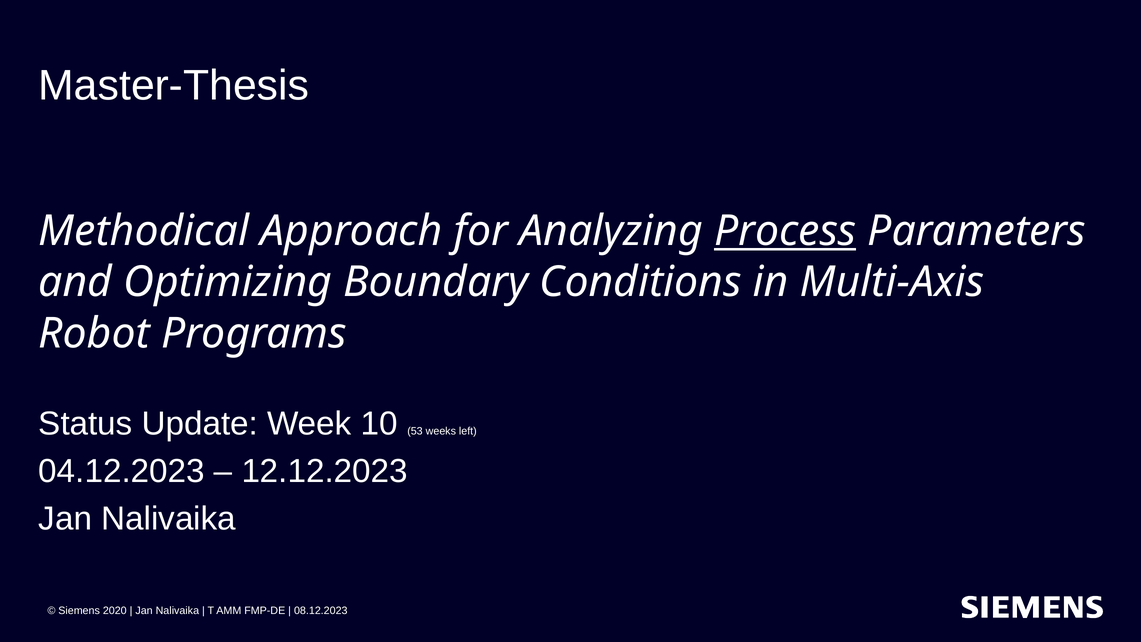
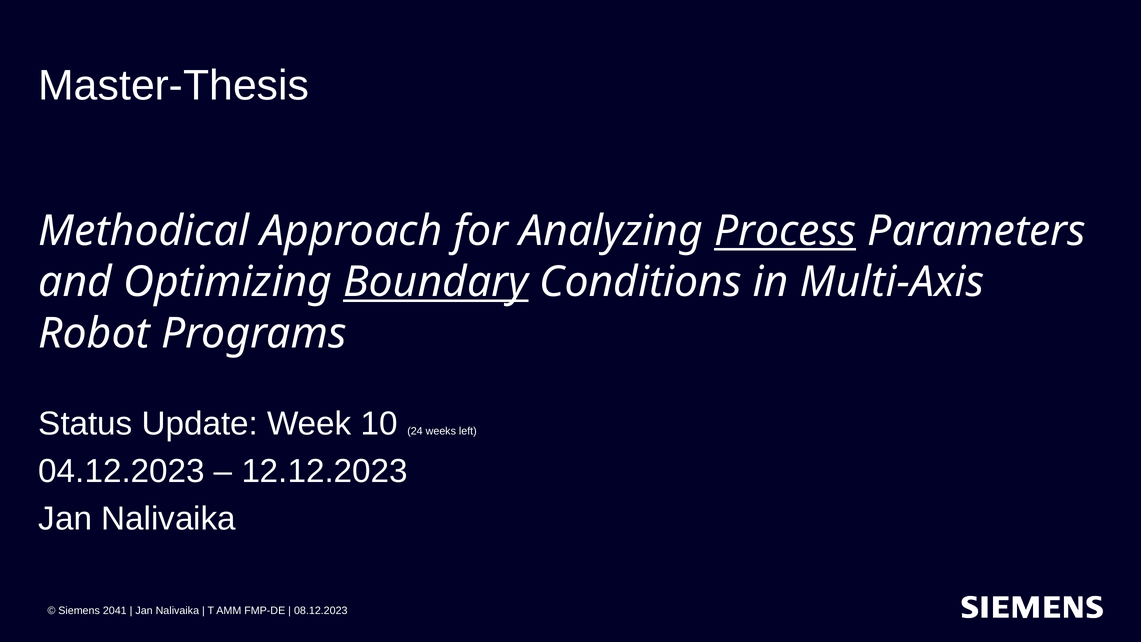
Boundary underline: none -> present (436, 282)
53: 53 -> 24 (415, 431)
2020: 2020 -> 2041 (115, 611)
